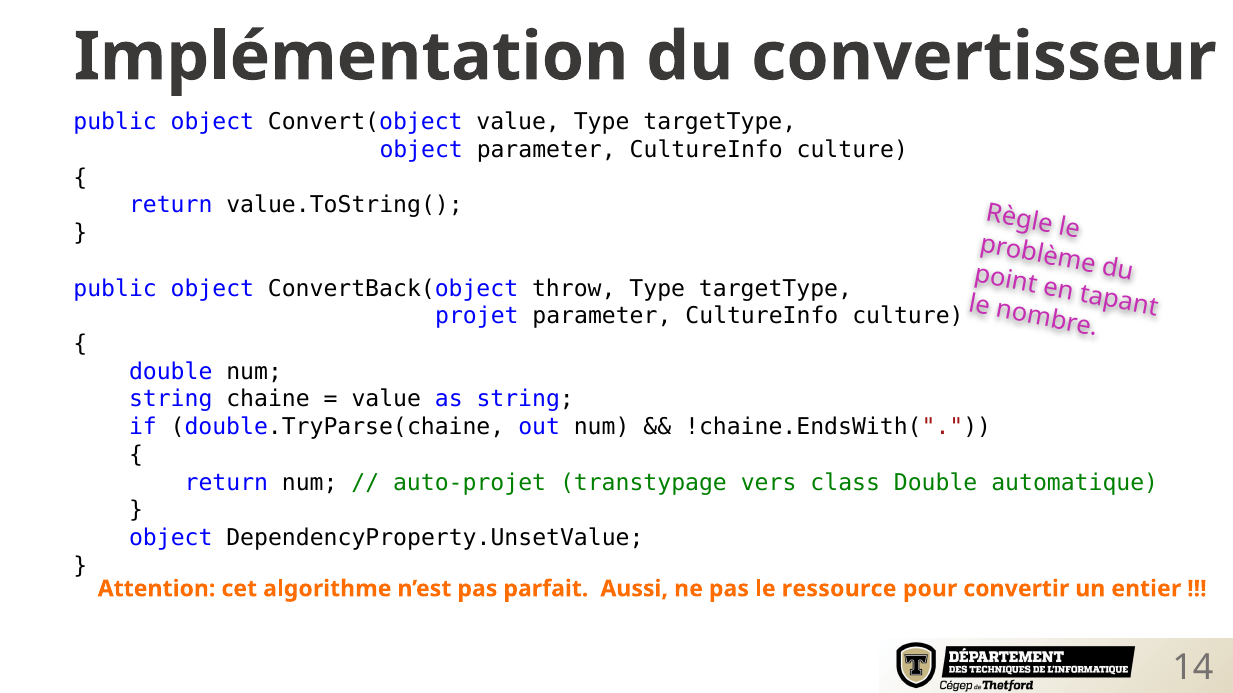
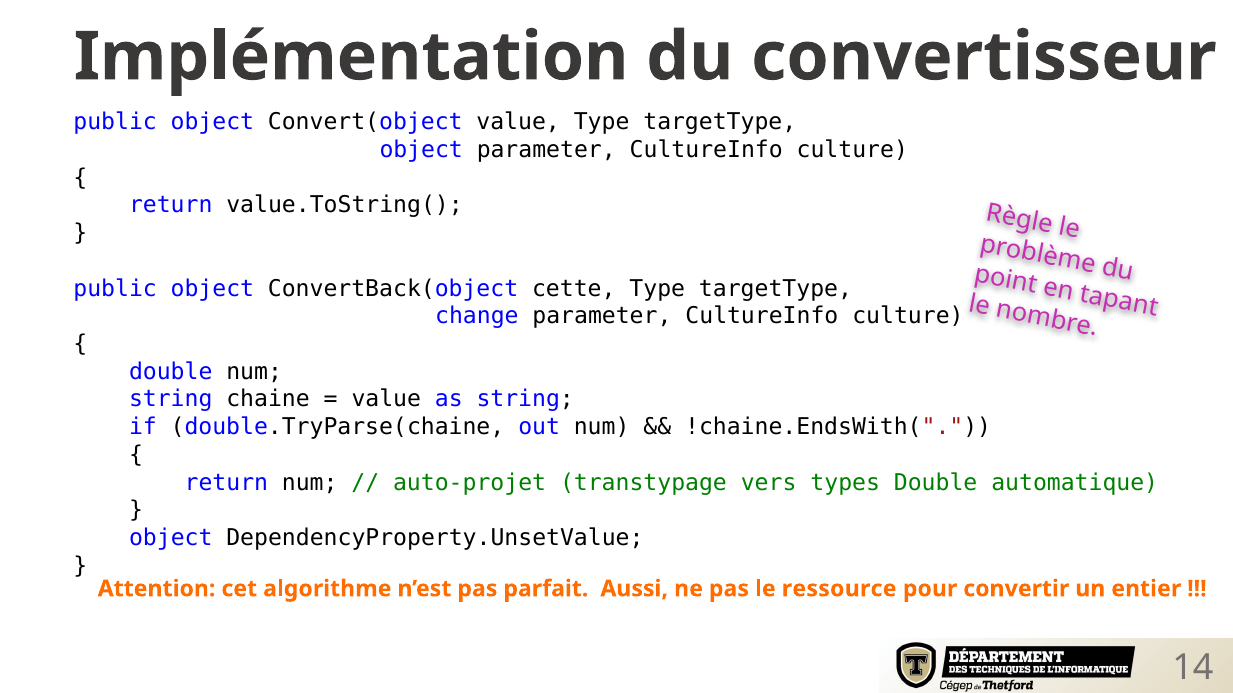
throw: throw -> cette (574, 289)
projet: projet -> change (477, 316)
class: class -> types (845, 483)
